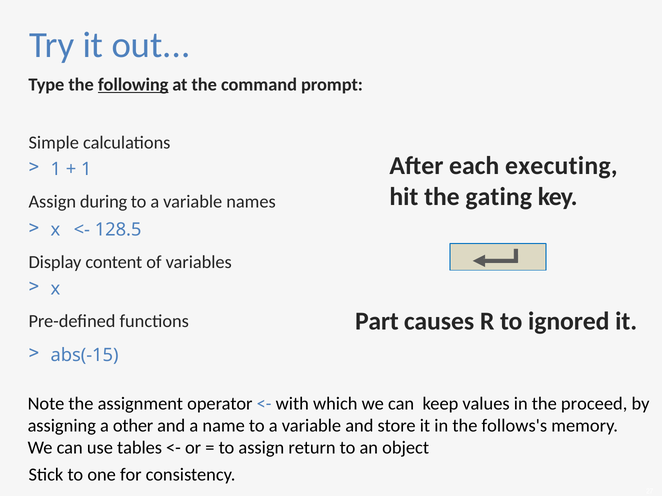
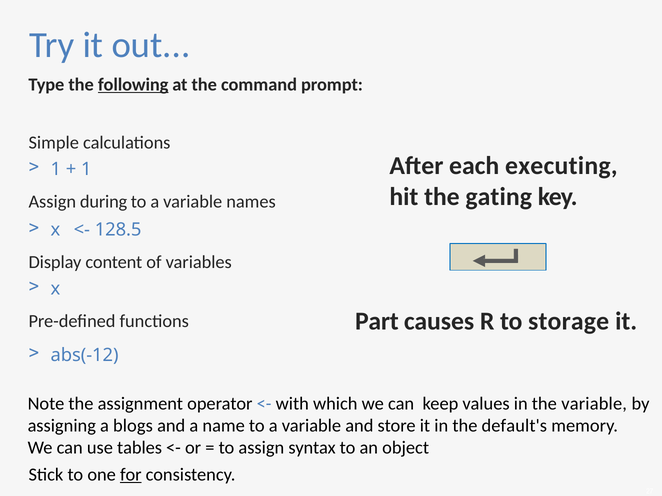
ignored: ignored -> storage (569, 322)
abs(-15: abs(-15 -> abs(-12 (85, 355)
the proceed: proceed -> variable (594, 404)
other: other -> blogs (133, 426)
follows's: follows's -> default's (514, 426)
return: return -> syntax (312, 448)
for underline: none -> present (131, 475)
